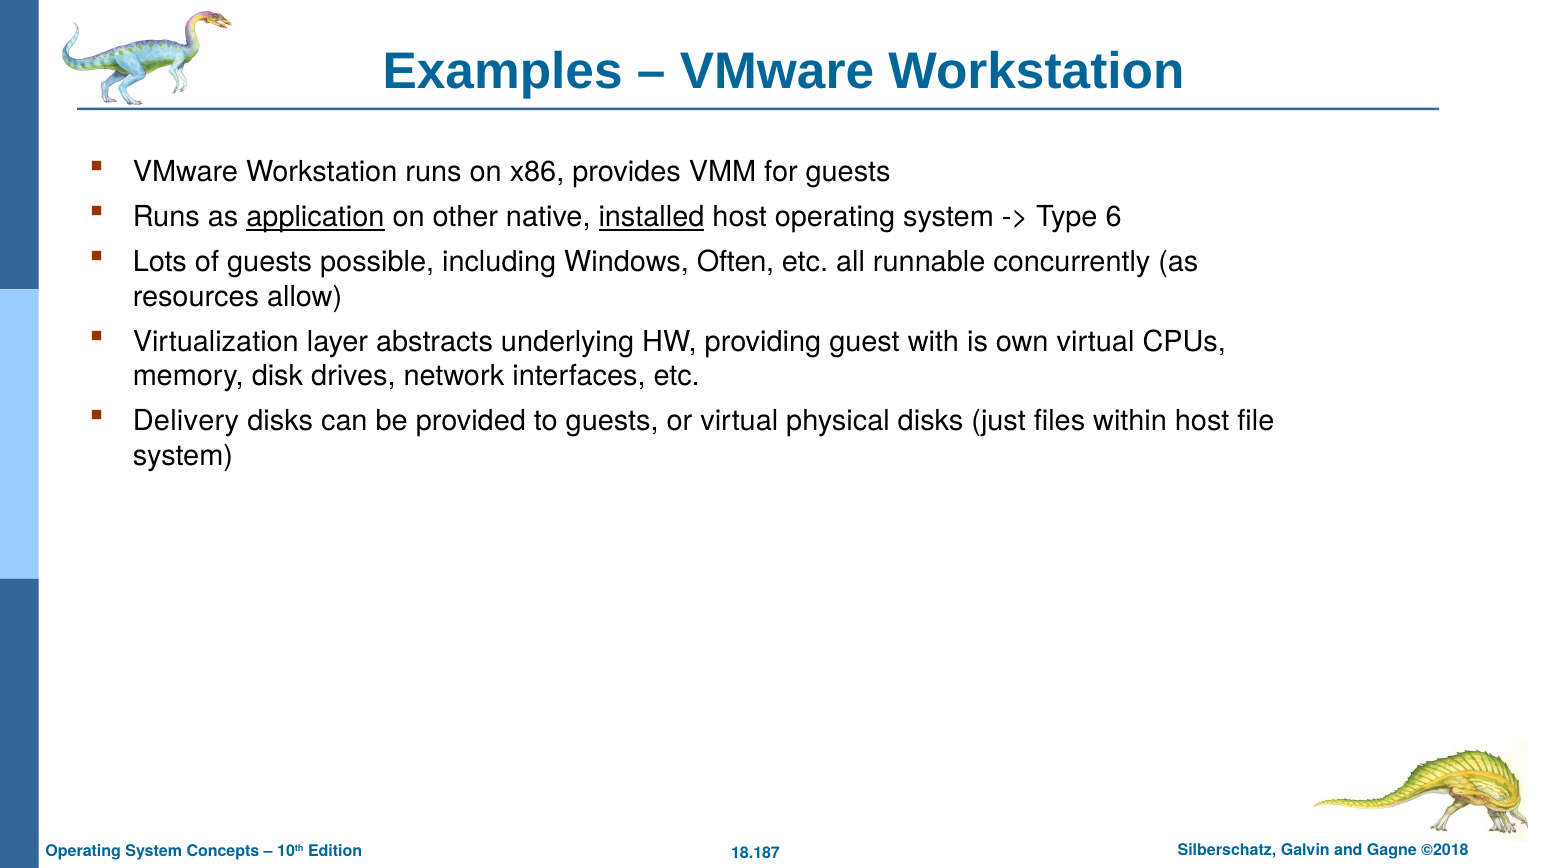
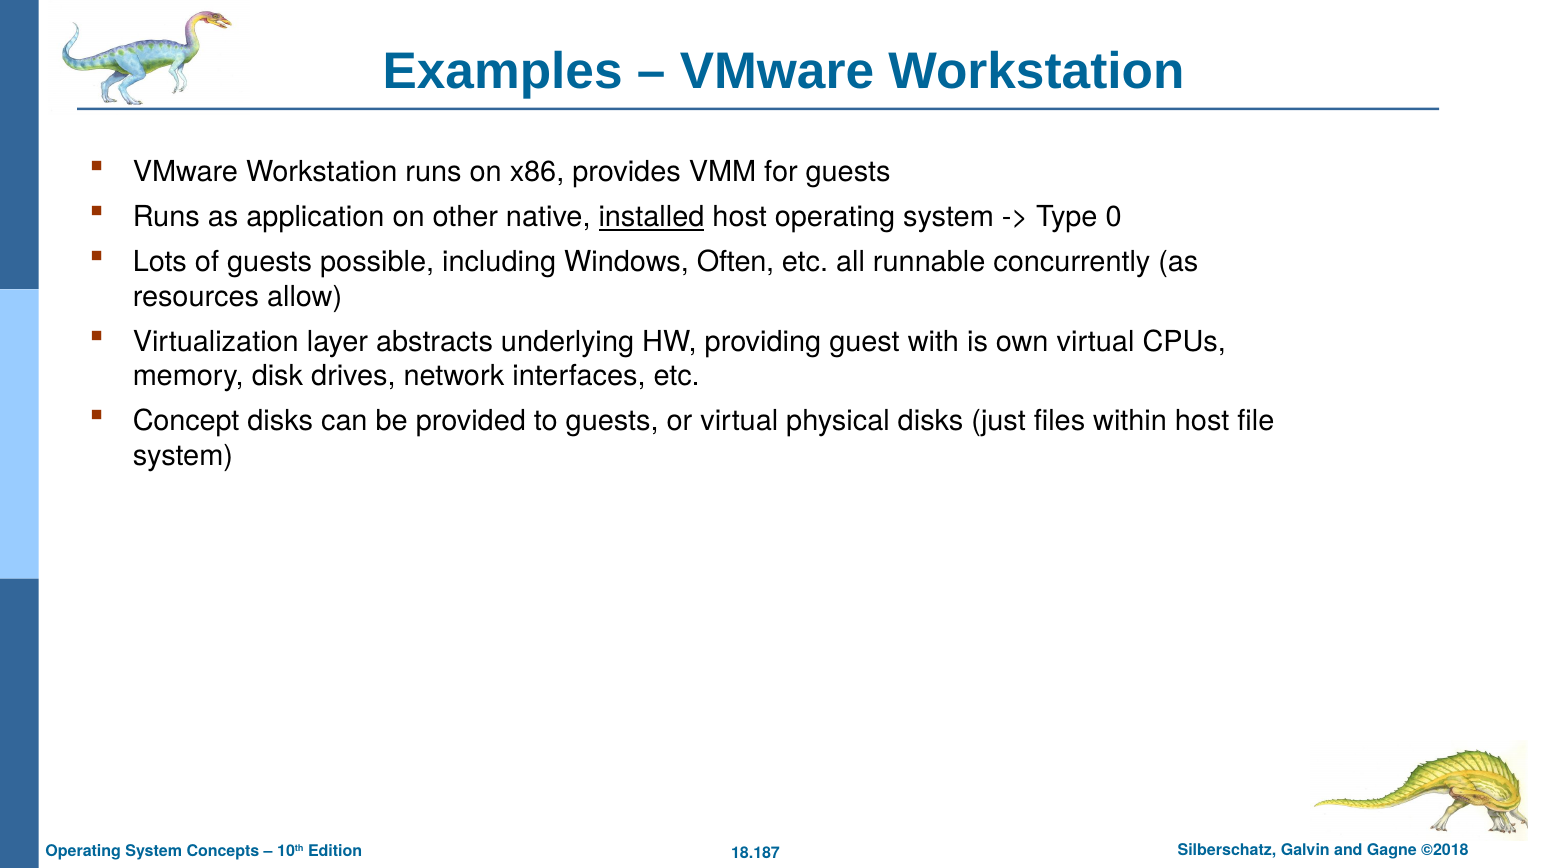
application underline: present -> none (315, 217)
6: 6 -> 0 (1114, 217)
Delivery: Delivery -> Concept (186, 421)
